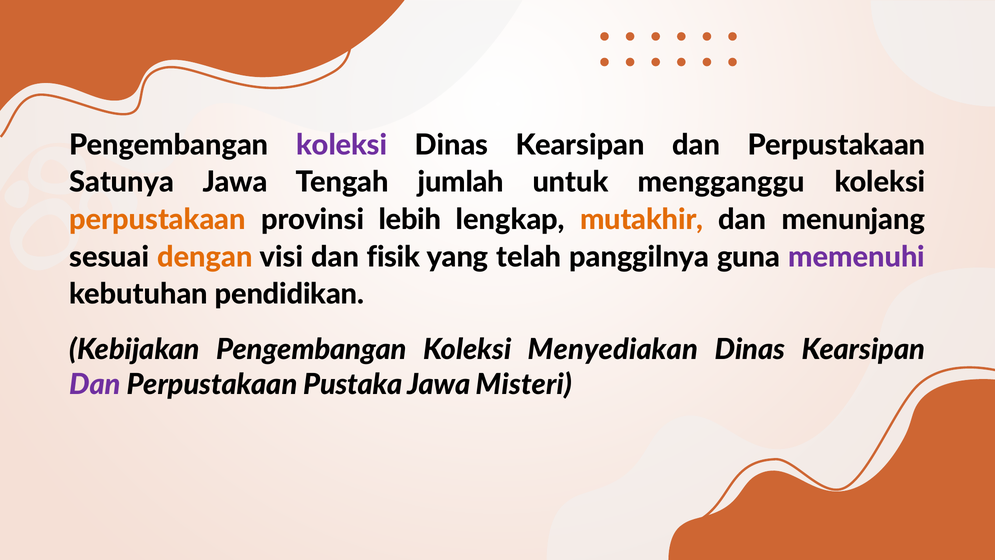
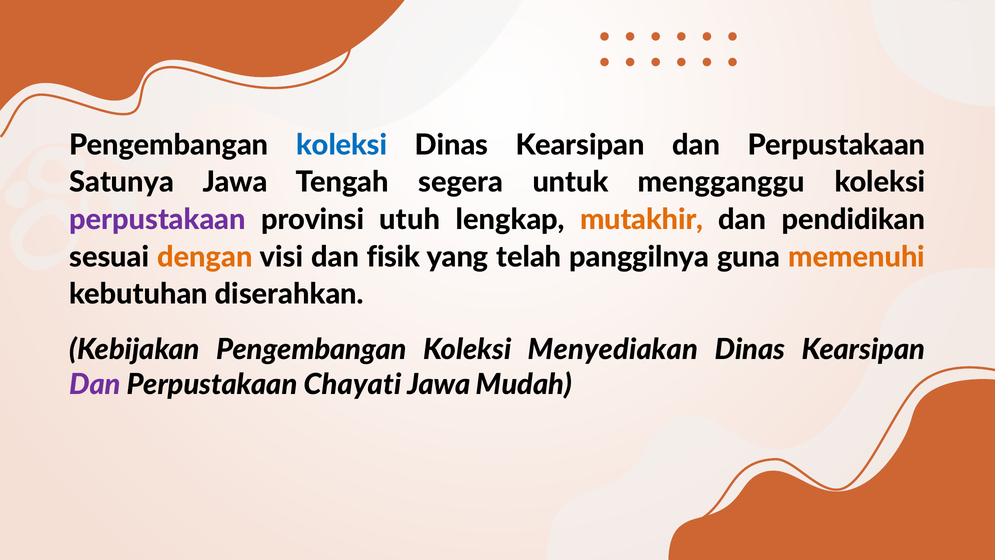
koleksi colour: purple -> blue (342, 145)
jumlah: jumlah -> segera (461, 182)
perpustakaan colour: orange -> purple (158, 219)
lebih: lebih -> utuh (410, 219)
menunjang: menunjang -> pendidikan (853, 219)
memenuhi colour: purple -> orange (857, 257)
pendidikan: pendidikan -> diserahkan (289, 294)
Pustaka: Pustaka -> Chayati (353, 384)
Misteri: Misteri -> Mudah (524, 384)
